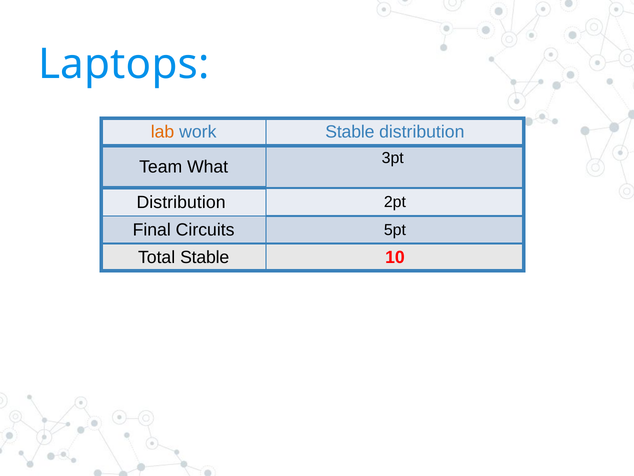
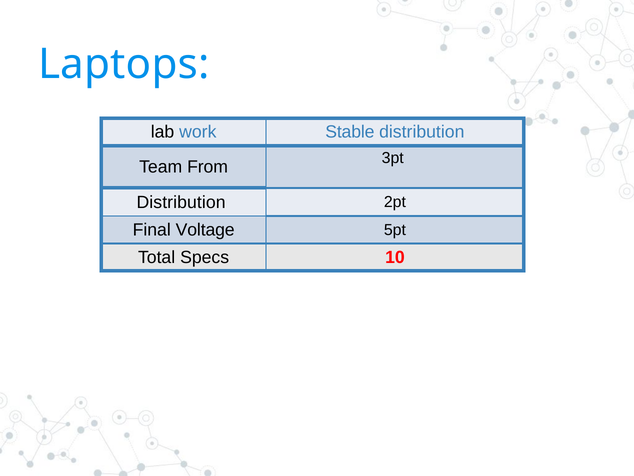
lab colour: orange -> black (163, 132)
What: What -> From (208, 167)
Circuits: Circuits -> Voltage (205, 230)
Total Stable: Stable -> Specs (205, 257)
